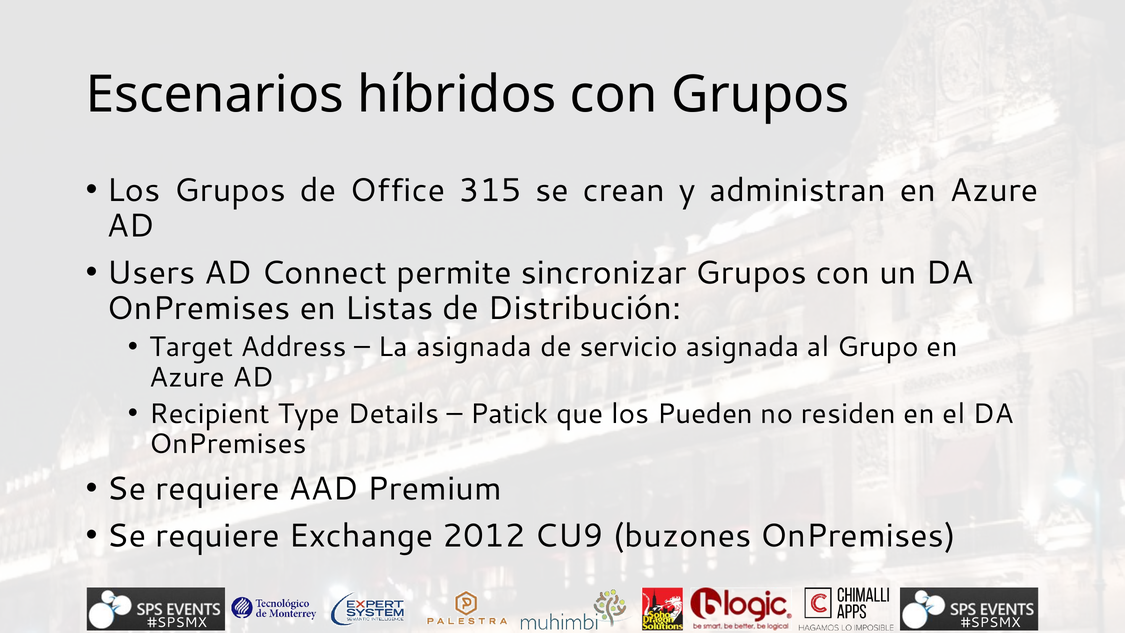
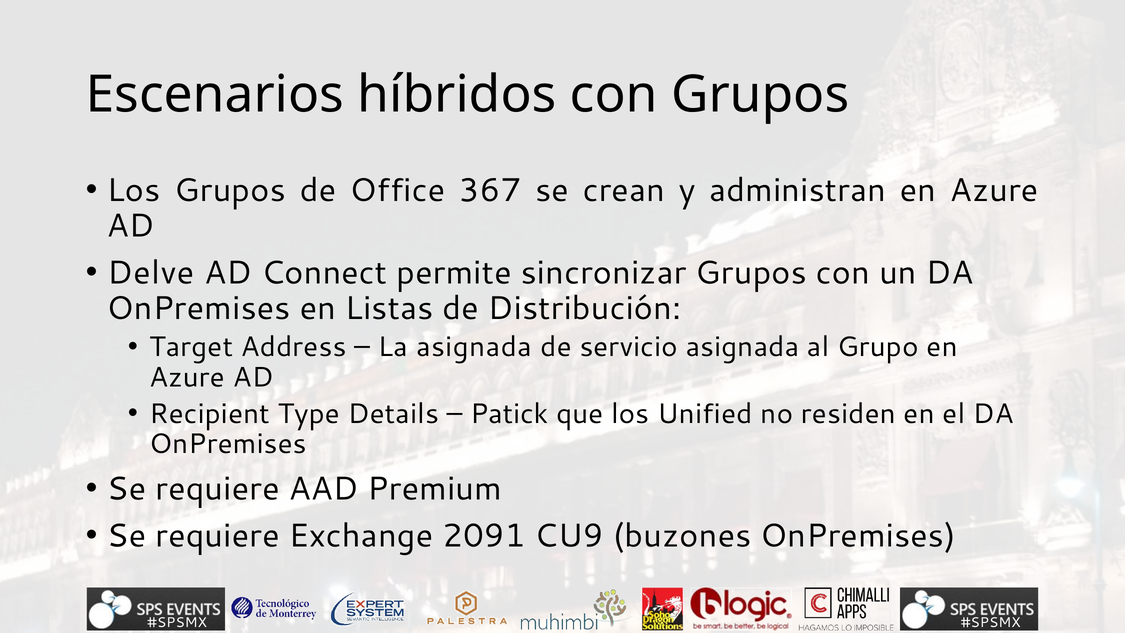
315: 315 -> 367 (490, 190)
Users: Users -> Delve (151, 273)
Pueden: Pueden -> Unified (705, 414)
2012: 2012 -> 2091 (484, 536)
